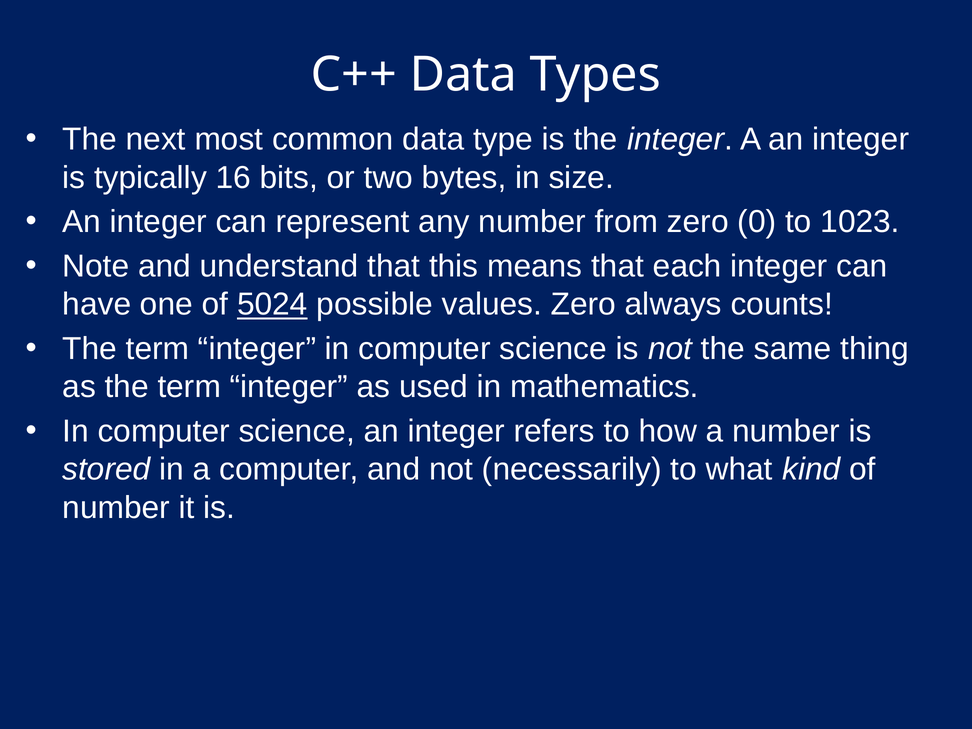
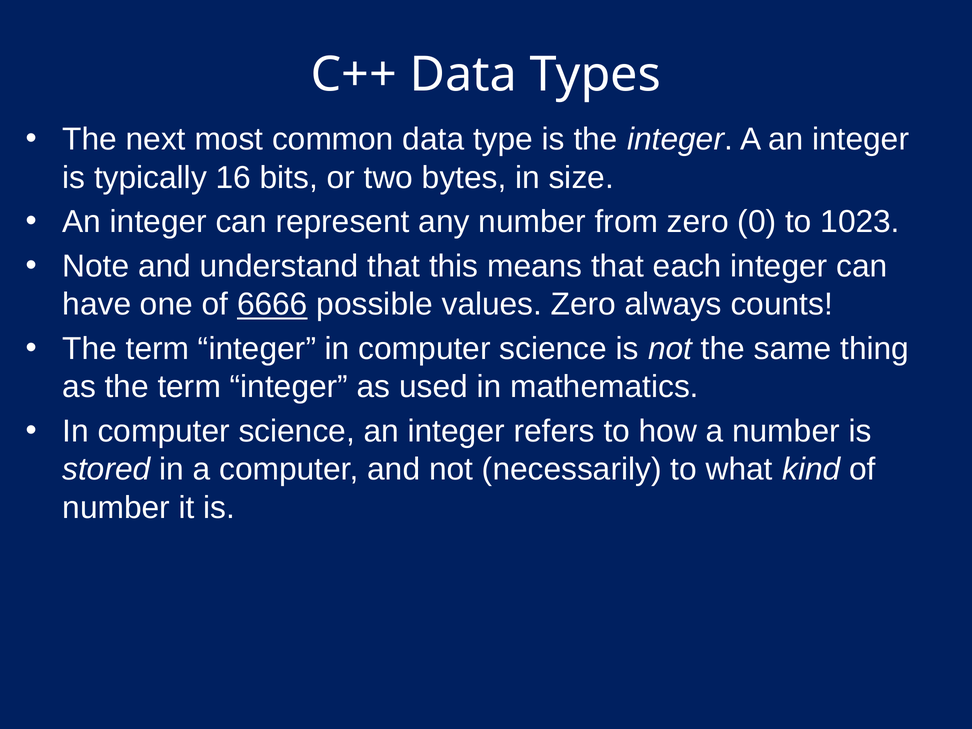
5024: 5024 -> 6666 (272, 305)
